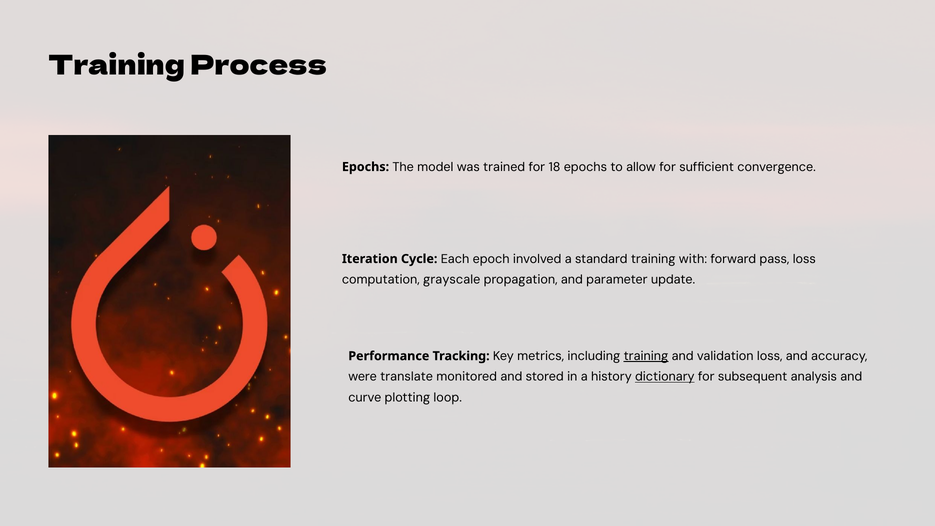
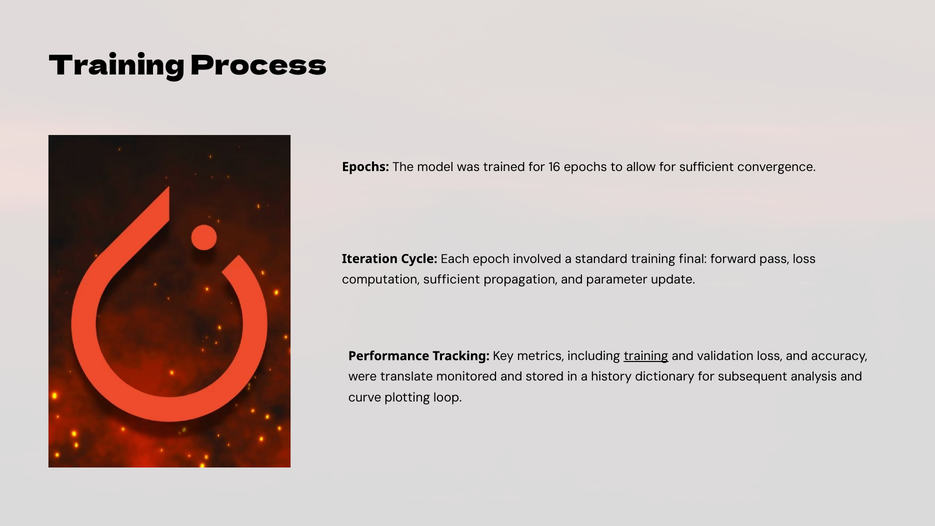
18: 18 -> 16 (555, 167)
with: with -> final (693, 259)
computation grayscale: grayscale -> sufficient (452, 280)
dictionary underline: present -> none (665, 377)
